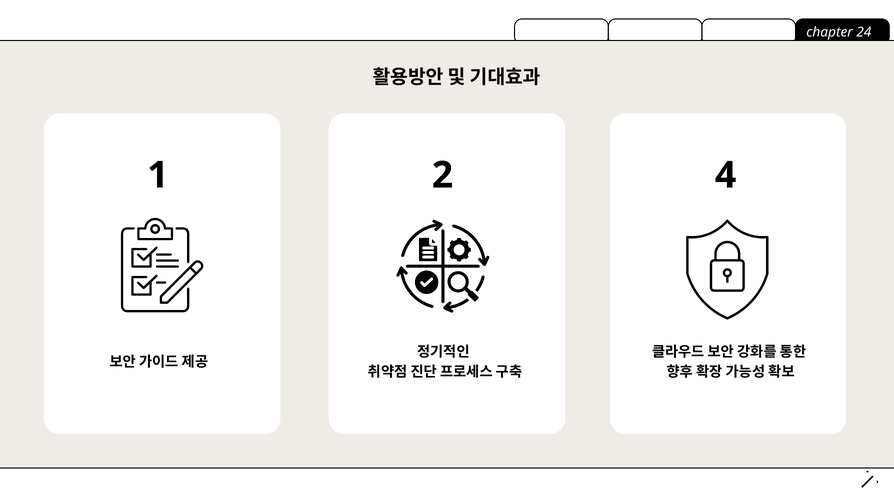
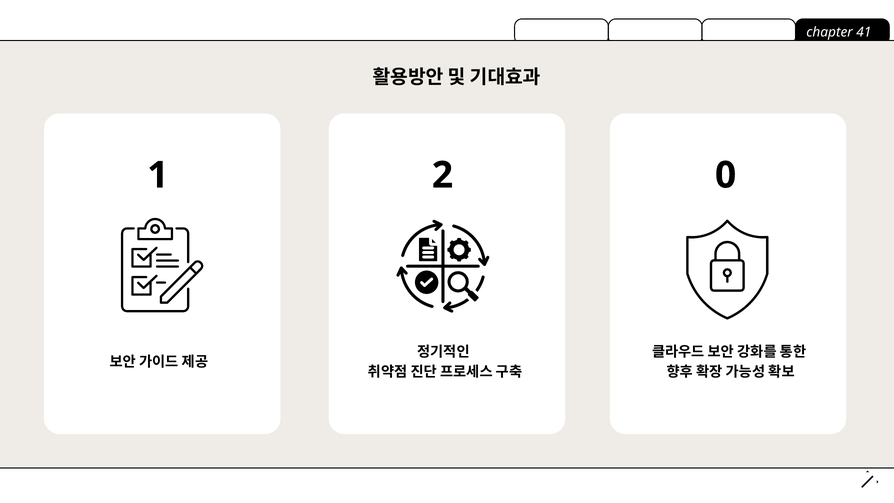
24: 24 -> 41 (864, 32)
4: 4 -> 0 (726, 175)
